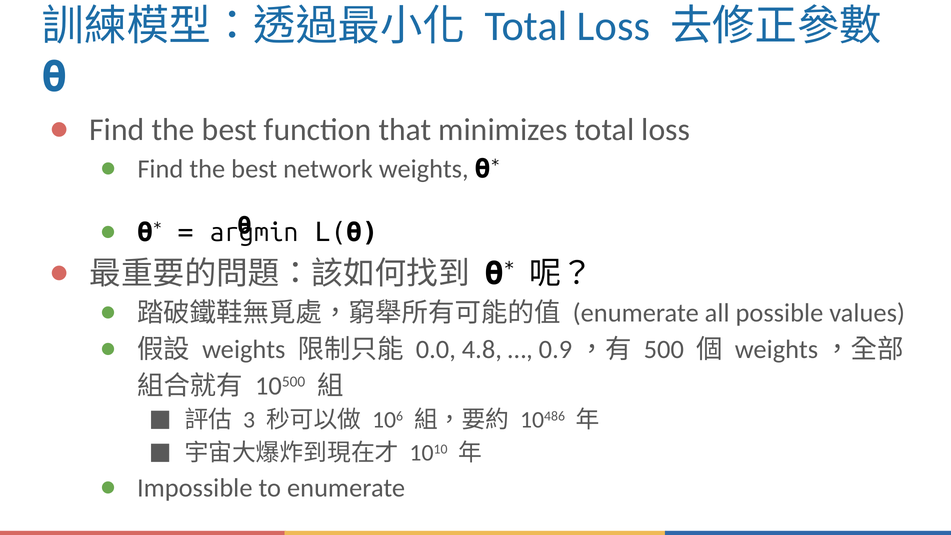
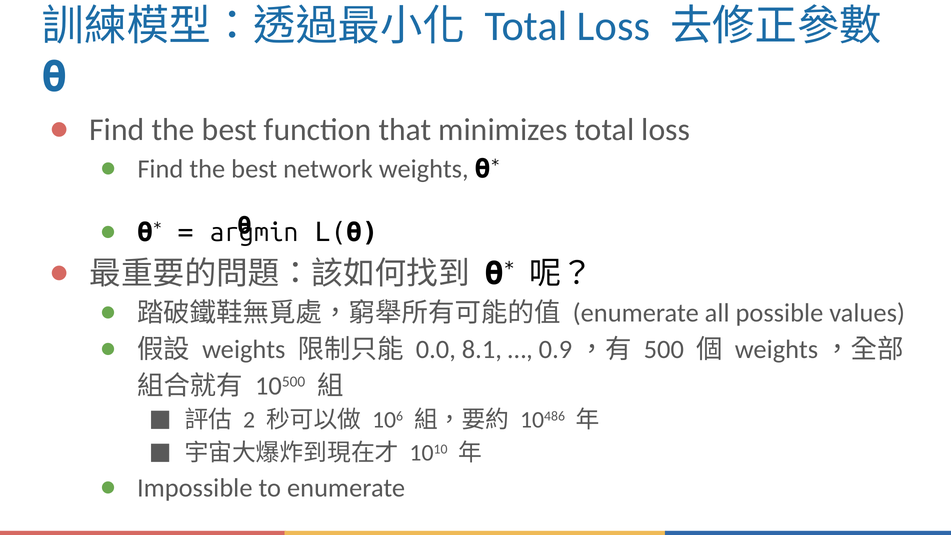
4.8: 4.8 -> 8.1 (482, 349)
3: 3 -> 2 (249, 420)
